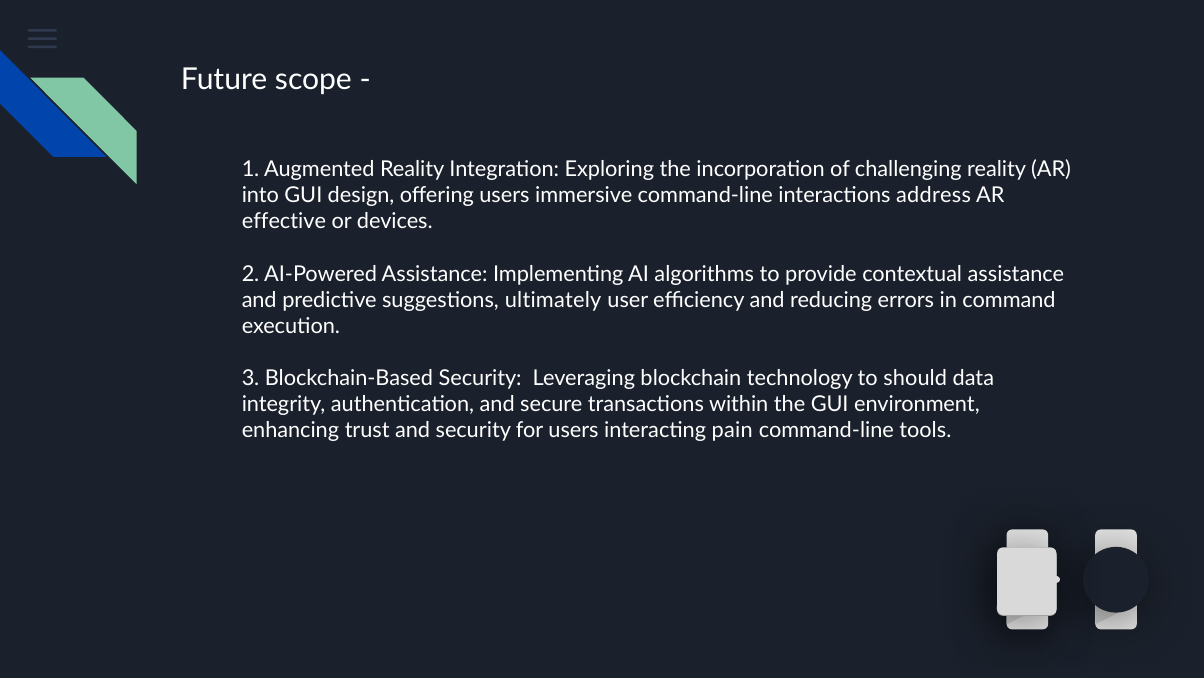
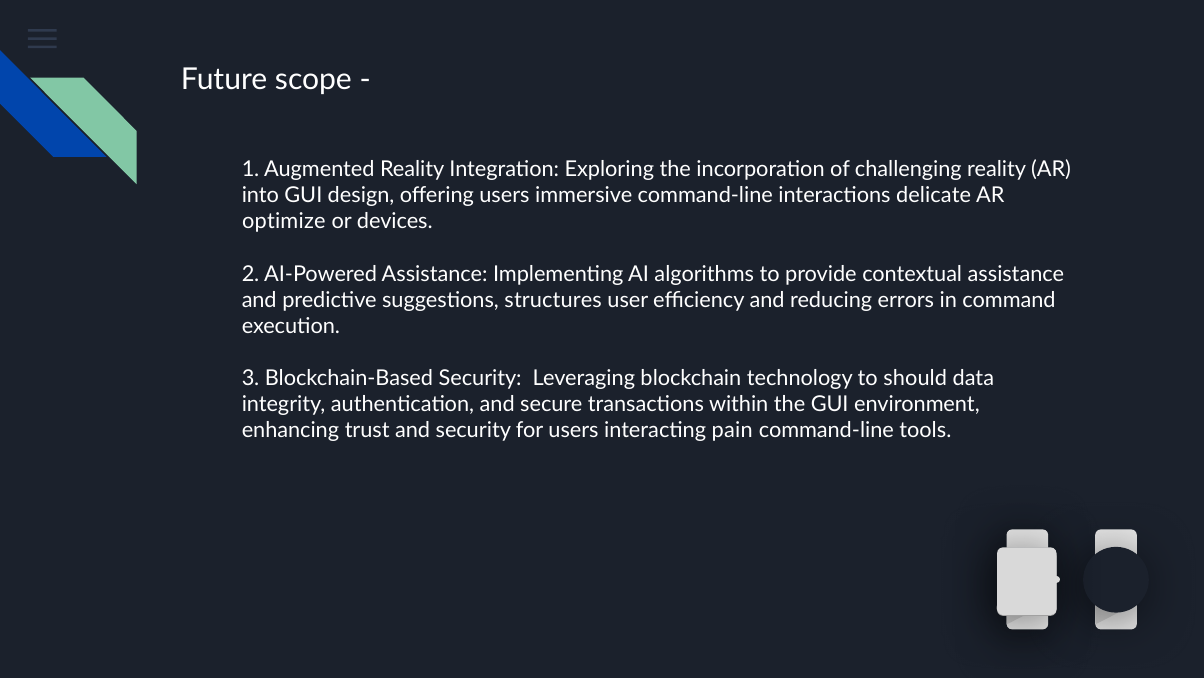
address: address -> delicate (934, 195)
effective: effective -> optimize (284, 221)
ultimately: ultimately -> structures (553, 300)
